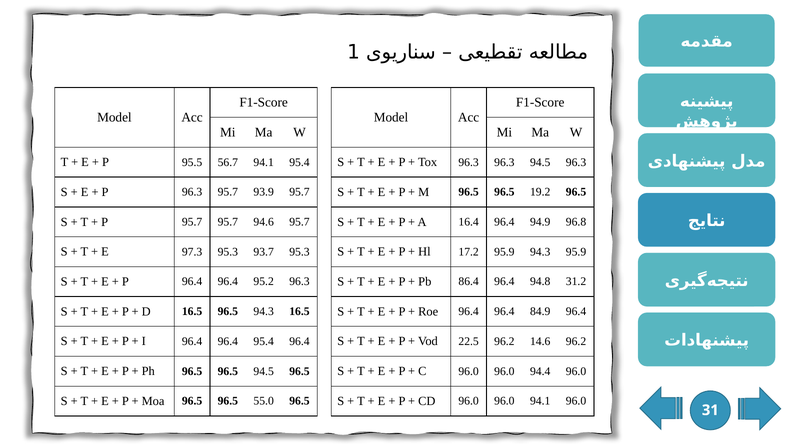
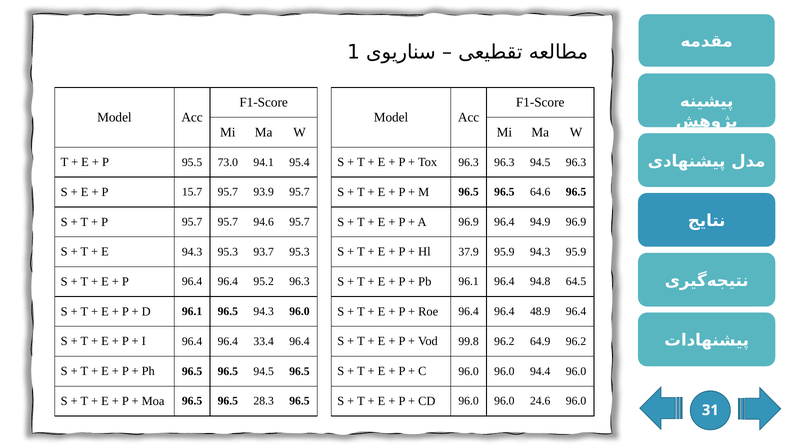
56.7: 56.7 -> 73.0 (228, 162)
P 96.3: 96.3 -> 15.7 (192, 192)
19.2: 19.2 -> 64.6 (540, 192)
A 16.4: 16.4 -> 96.9 (469, 222)
94.9 96.8: 96.8 -> 96.9 (576, 222)
E 97.3: 97.3 -> 94.3 (192, 252)
17.2: 17.2 -> 37.9 (469, 252)
Pb 86.4: 86.4 -> 96.1 (469, 282)
31.2: 31.2 -> 64.5 (576, 282)
D 16.5: 16.5 -> 96.1 (192, 311)
94.3 16.5: 16.5 -> 96.0 (299, 311)
84.9: 84.9 -> 48.9 (540, 311)
96.4 95.4: 95.4 -> 33.4 (264, 341)
22.5: 22.5 -> 99.8 (469, 341)
14.6: 14.6 -> 64.9 (540, 341)
55.0: 55.0 -> 28.3 (264, 401)
96.0 94.1: 94.1 -> 24.6 (540, 401)
